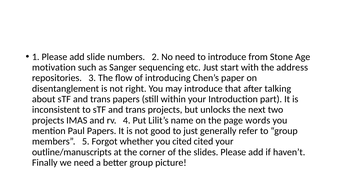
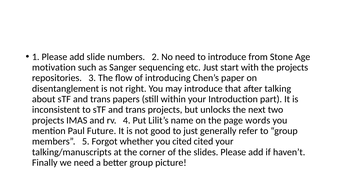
the address: address -> projects (292, 68)
Paul Papers: Papers -> Future (102, 131)
outline/manuscripts: outline/manuscripts -> talking/manuscripts (72, 153)
